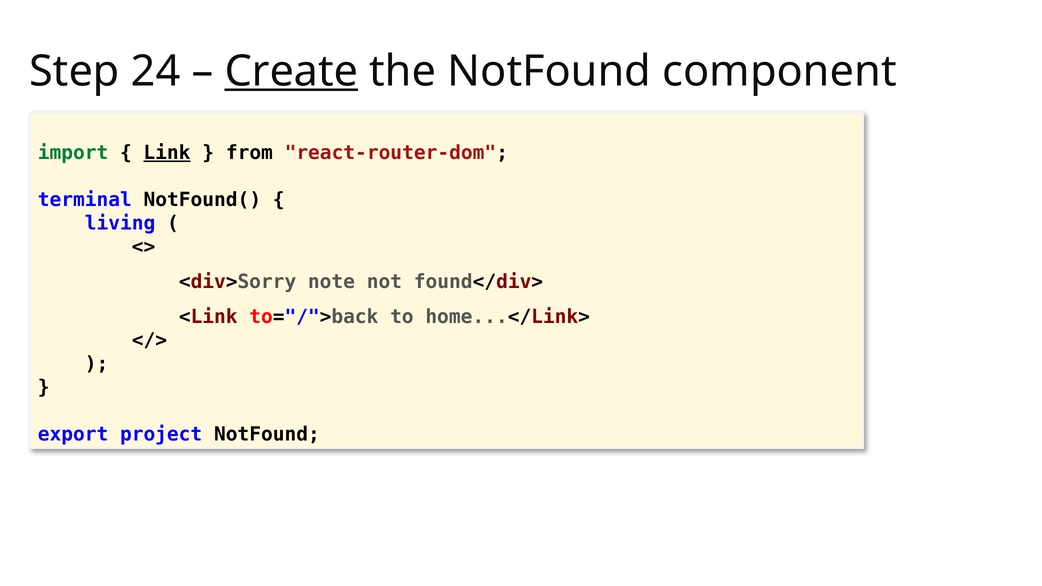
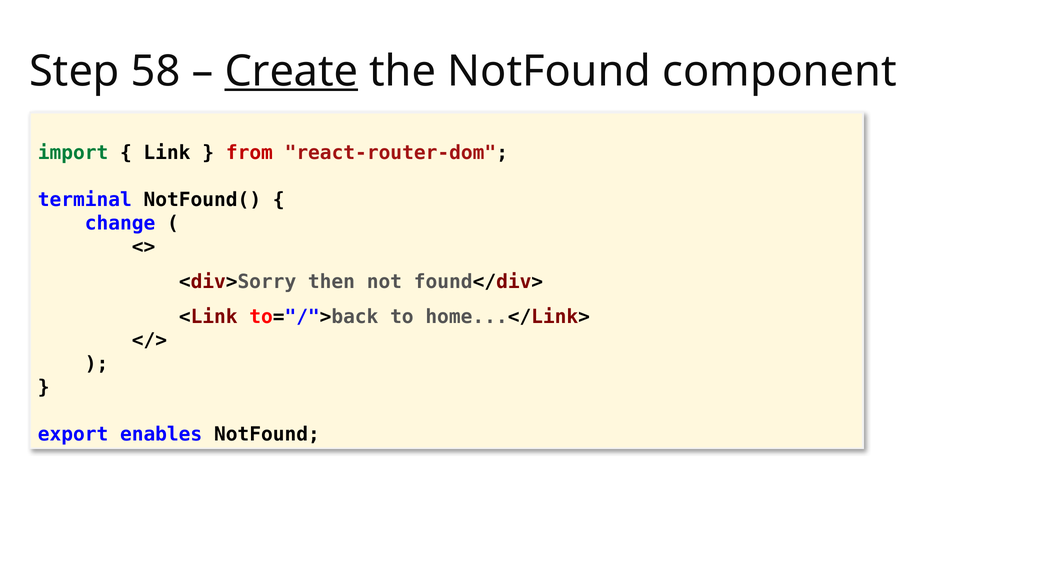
24: 24 -> 58 (156, 71)
Link underline: present -> none (167, 153)
from colour: black -> red (249, 153)
living: living -> change (120, 223)
note: note -> then (331, 282)
project: project -> enables (161, 434)
